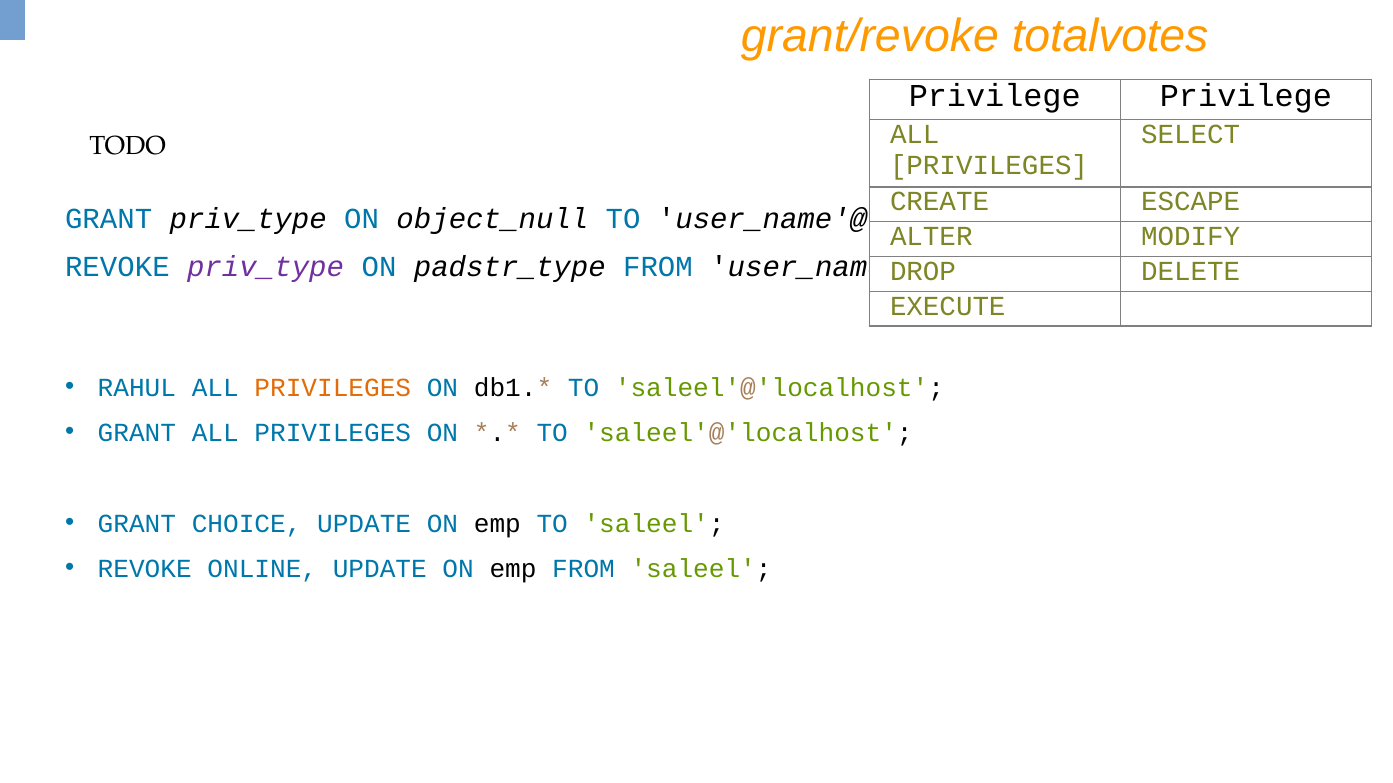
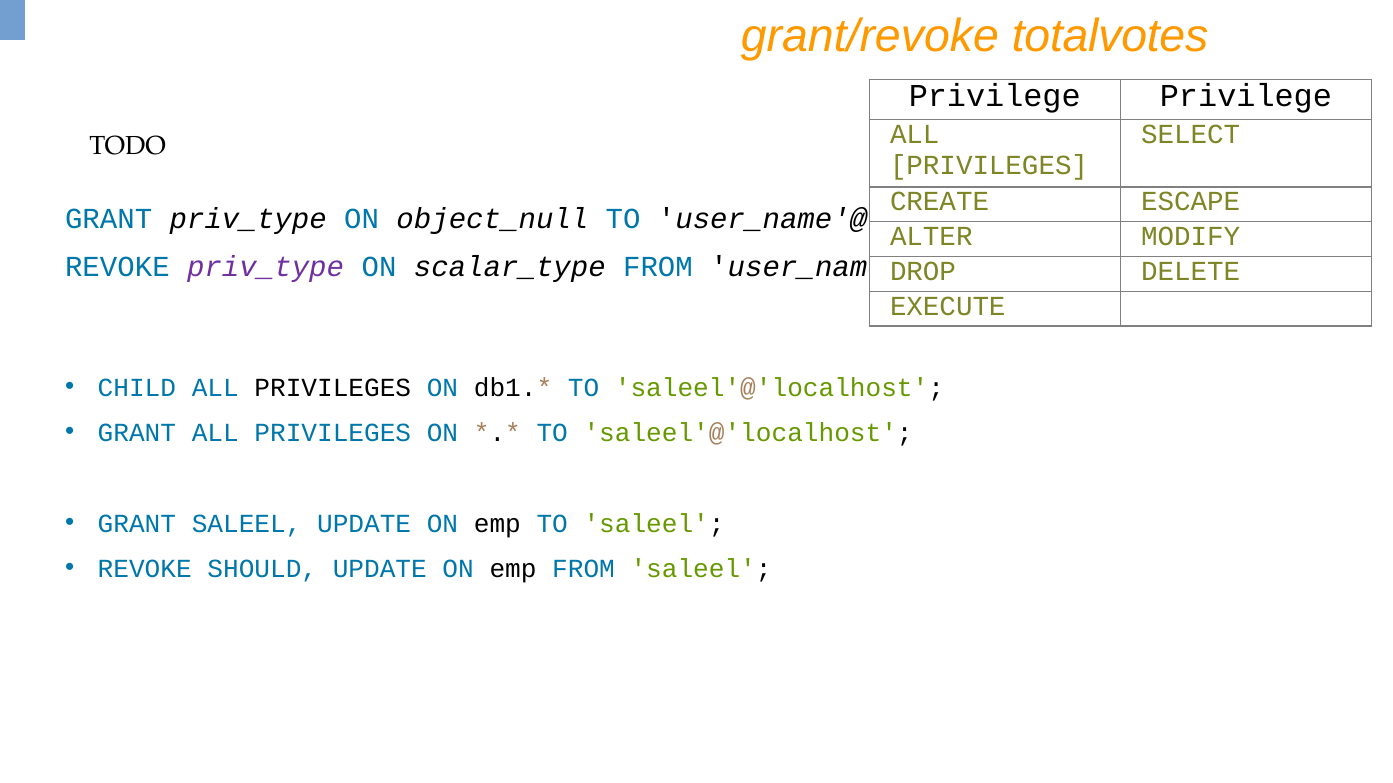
padstr_type: padstr_type -> scalar_type (510, 268)
RAHUL: RAHUL -> CHILD (137, 388)
PRIVILEGES colour: orange -> black (333, 388)
GRANT CHOICE: CHOICE -> SALEEL (247, 524)
ONLINE: ONLINE -> SHOULD (262, 569)
